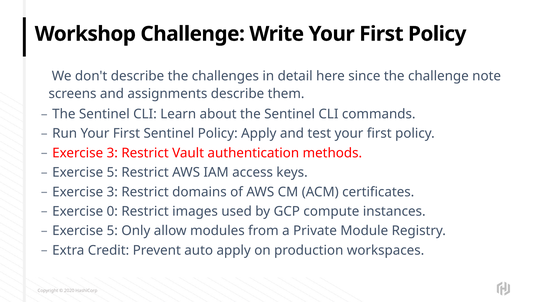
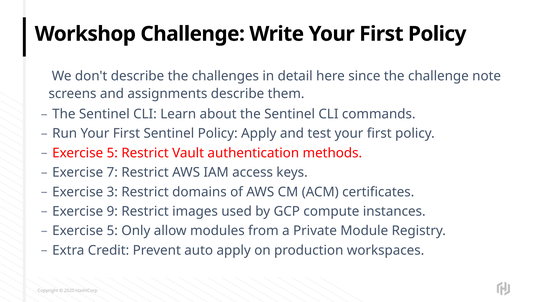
3: 3 -> 5 (112, 153)
5: 5 -> 7 (112, 172)
0: 0 -> 9 (112, 211)
